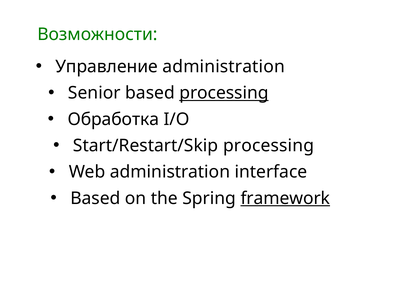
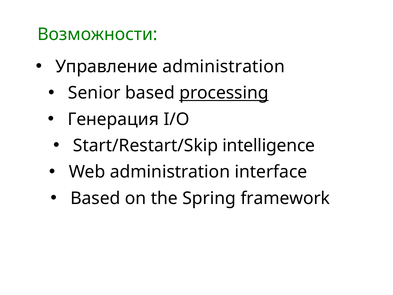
Обработка: Обработка -> Генерация (113, 119)
Start/Restart/Skip processing: processing -> intelligence (269, 145)
framework underline: present -> none (285, 198)
